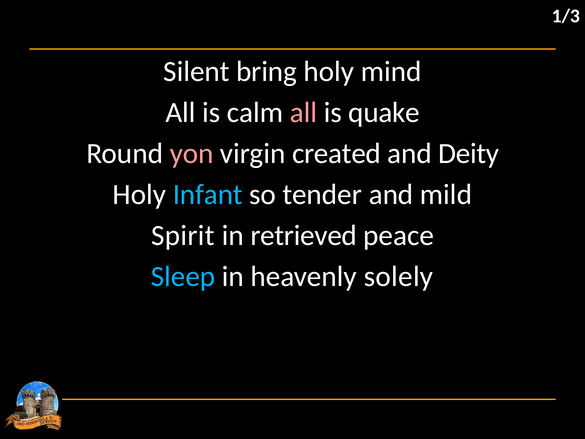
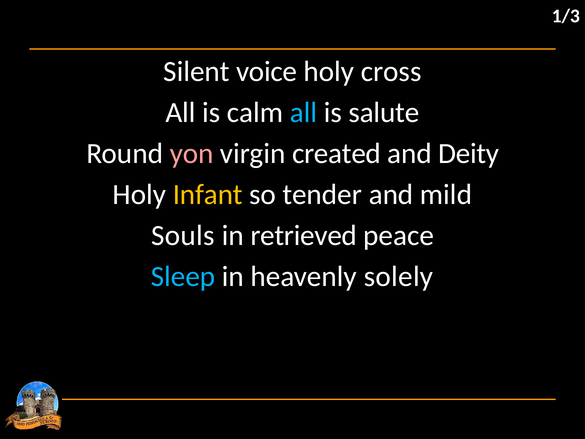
bring: bring -> voice (267, 71)
mind: mind -> cross (391, 71)
all colour: pink -> light blue (303, 112)
quake: quake -> salute (384, 112)
Infant colour: light blue -> yellow (208, 194)
Spirit: Spirit -> Souls (183, 235)
